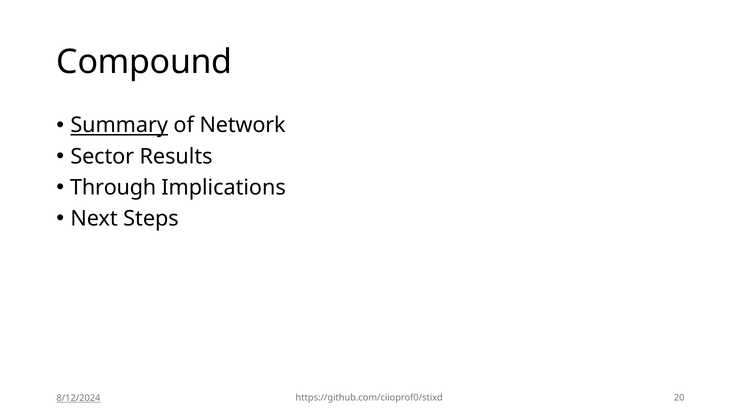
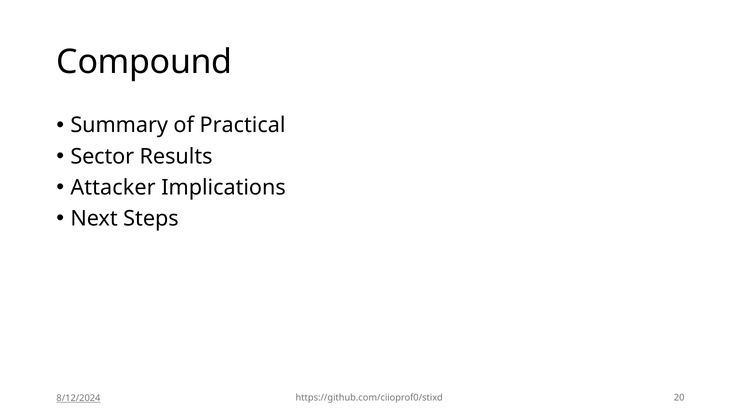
Summary underline: present -> none (119, 125)
Network: Network -> Practical (243, 125)
Through: Through -> Attacker (113, 187)
